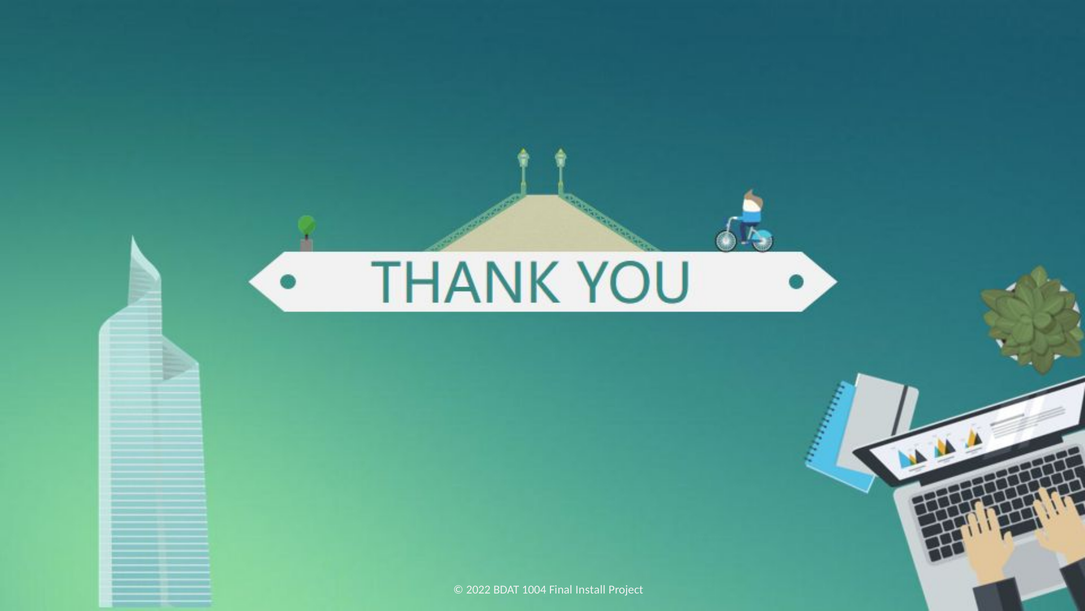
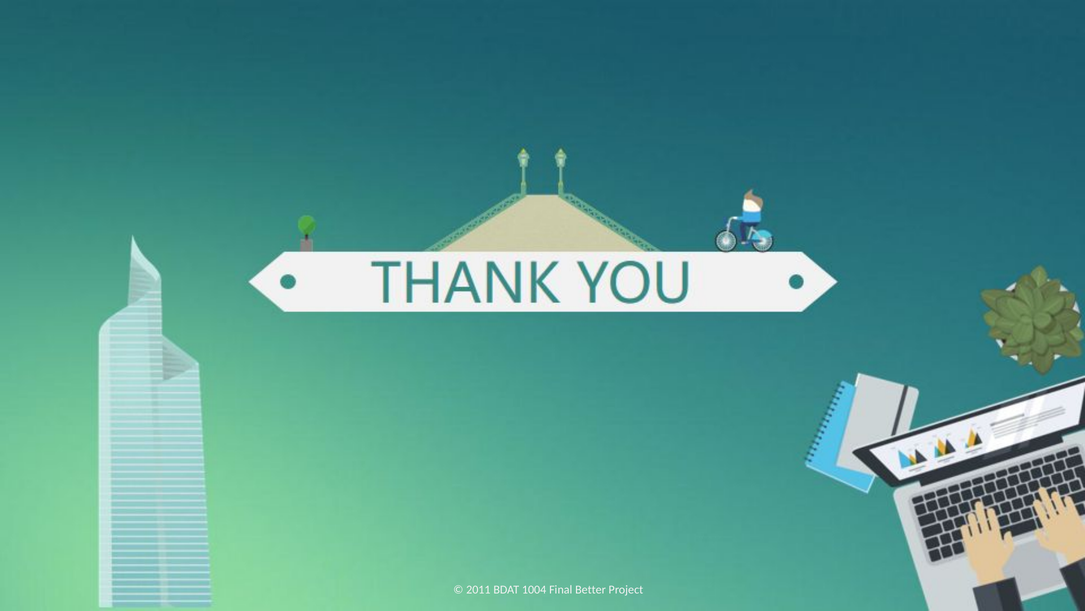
2022: 2022 -> 2011 (478, 589)
Install: Install -> Better (591, 589)
